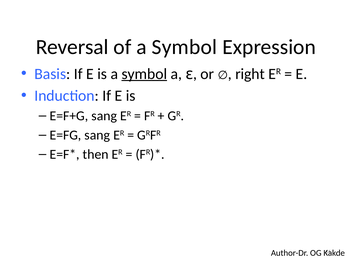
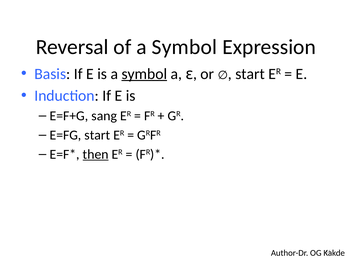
right: right -> start (250, 74)
E=FG sang: sang -> start (97, 135)
then underline: none -> present (96, 154)
